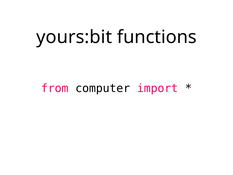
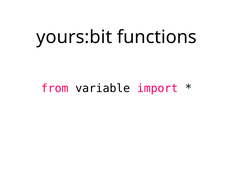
computer: computer -> variable (103, 88)
